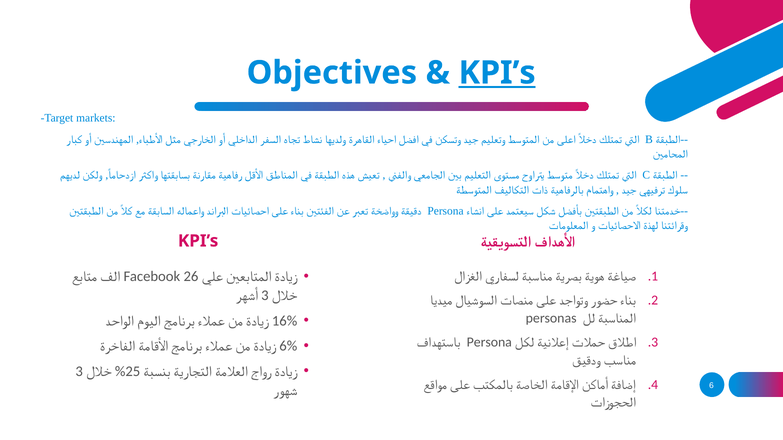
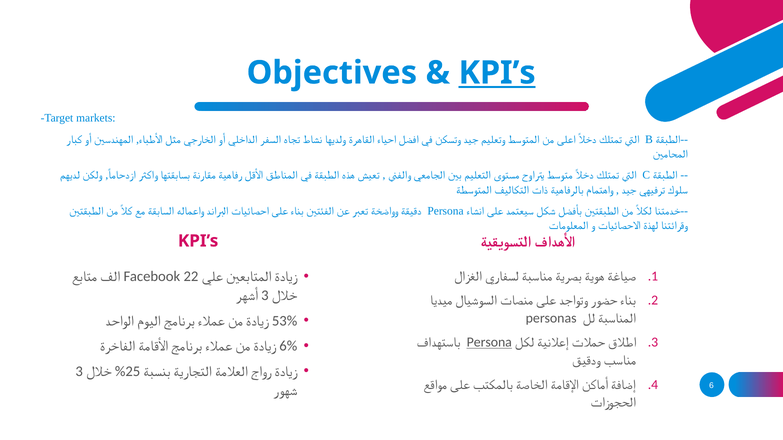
26: 26 -> 22 (191, 277)
16%: 16% -> 53% (285, 321)
Persona underline: none -> present (489, 343)
